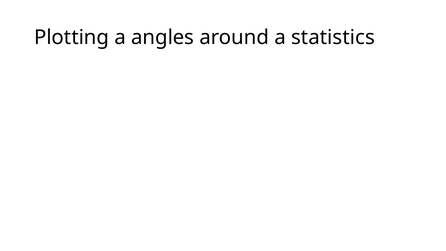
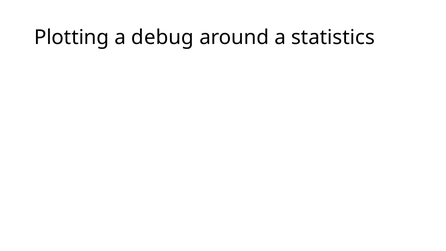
angles: angles -> debug (163, 37)
